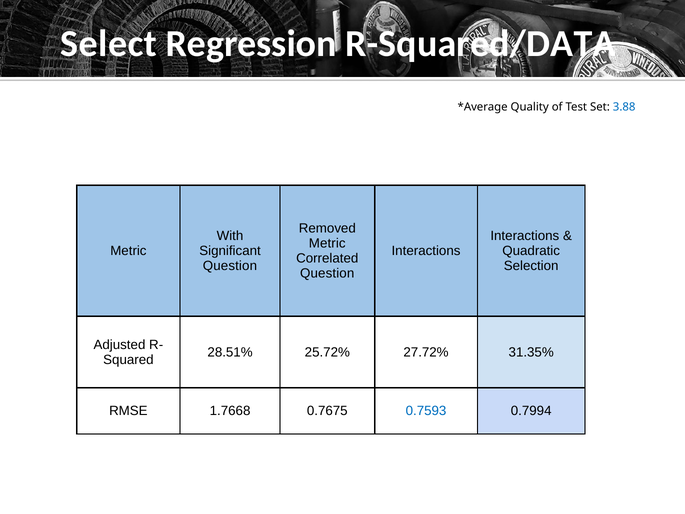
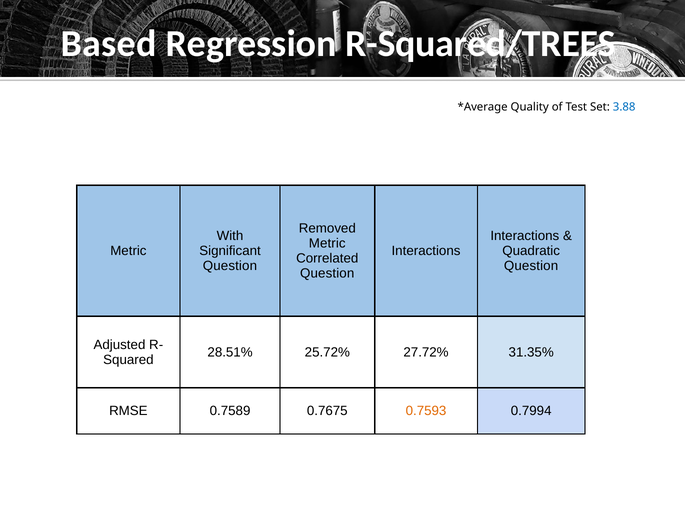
Select: Select -> Based (109, 44)
R-Squared/DATA: R-Squared/DATA -> R-Squared/TREES (481, 44)
Selection: Selection -> Question (531, 266)
1.7668: 1.7668 -> 0.7589 (230, 411)
0.7593 colour: blue -> orange (426, 411)
